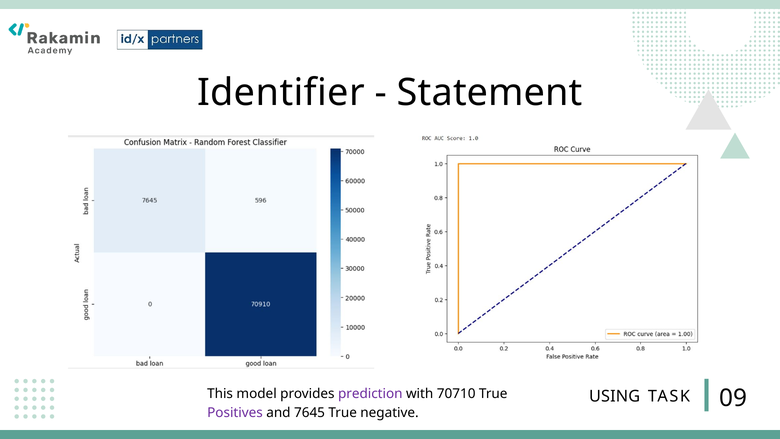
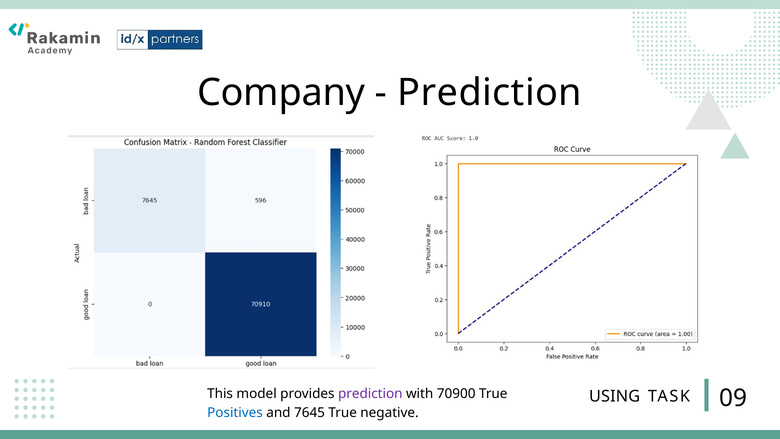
Identifier: Identifier -> Company (281, 92)
Statement: Statement -> Prediction (490, 92)
70710: 70710 -> 70900 (456, 393)
Positives colour: purple -> blue (235, 412)
